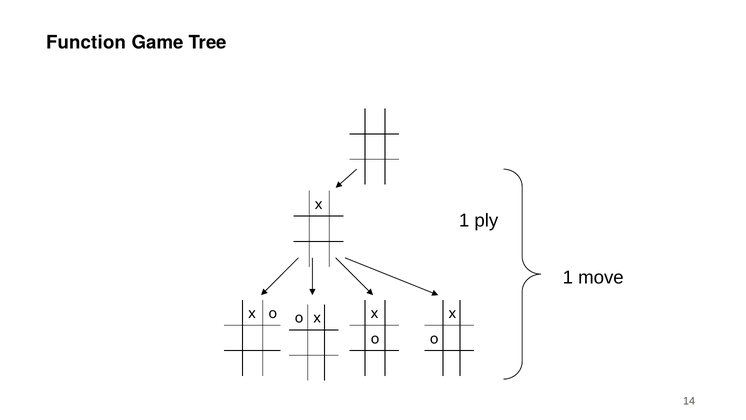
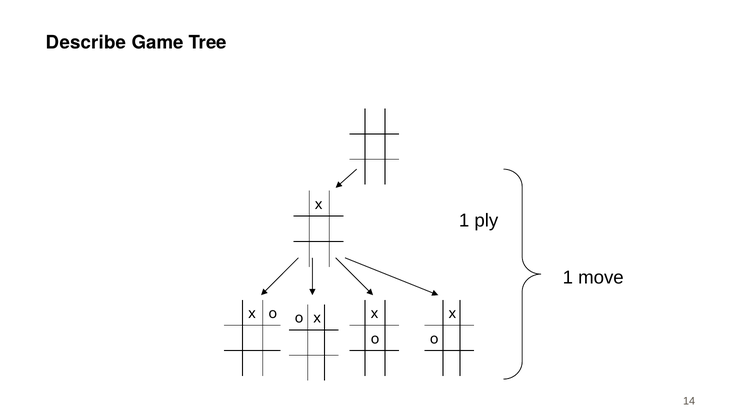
Function: Function -> Describe (86, 42)
